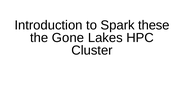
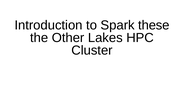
Gone: Gone -> Other (68, 38)
